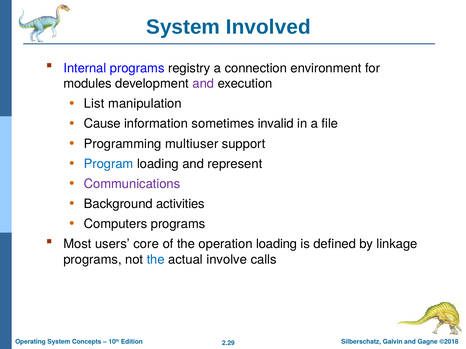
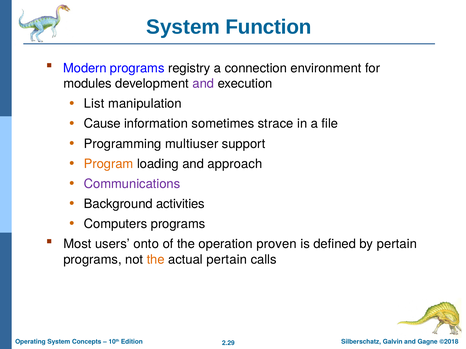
Involved: Involved -> Function (268, 27)
Internal: Internal -> Modern (85, 68)
invalid: invalid -> strace (276, 124)
Program colour: blue -> orange (109, 164)
represent: represent -> approach (235, 164)
core: core -> onto (146, 244)
operation loading: loading -> proven (276, 244)
by linkage: linkage -> pertain (397, 244)
the colour: blue -> orange (156, 260)
actual involve: involve -> pertain (227, 260)
